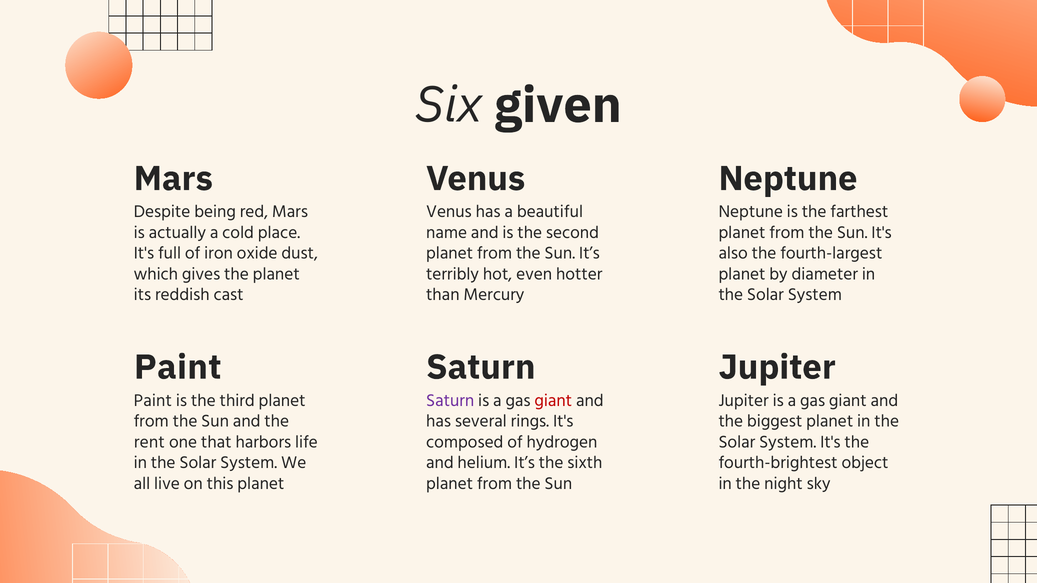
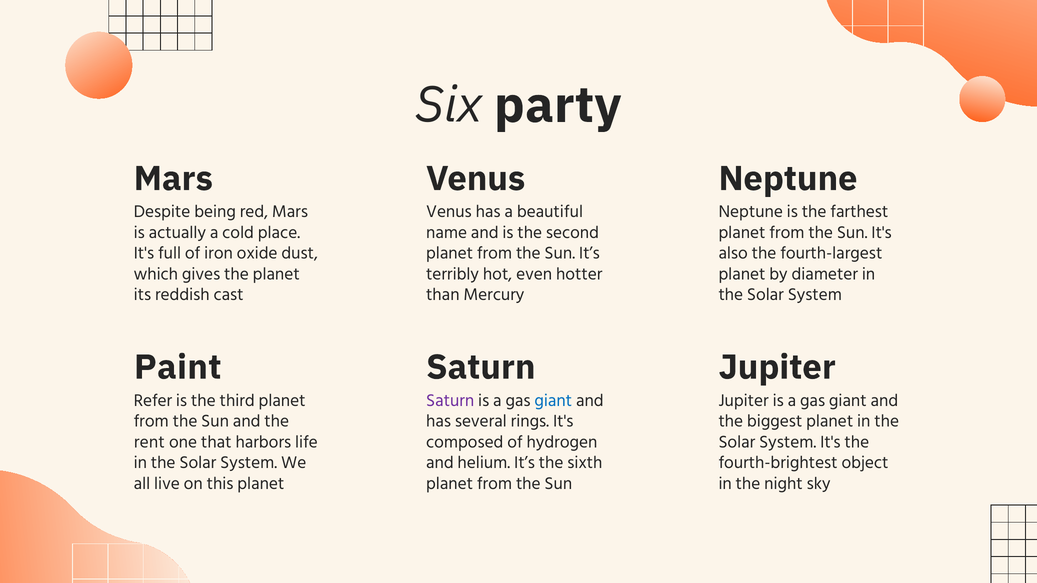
given: given -> party (558, 105)
Paint: Paint -> Refer (153, 401)
giant colour: red -> blue (553, 401)
